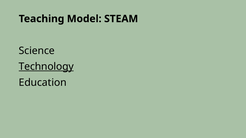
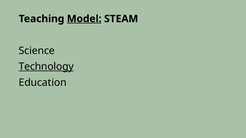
Model underline: none -> present (84, 19)
